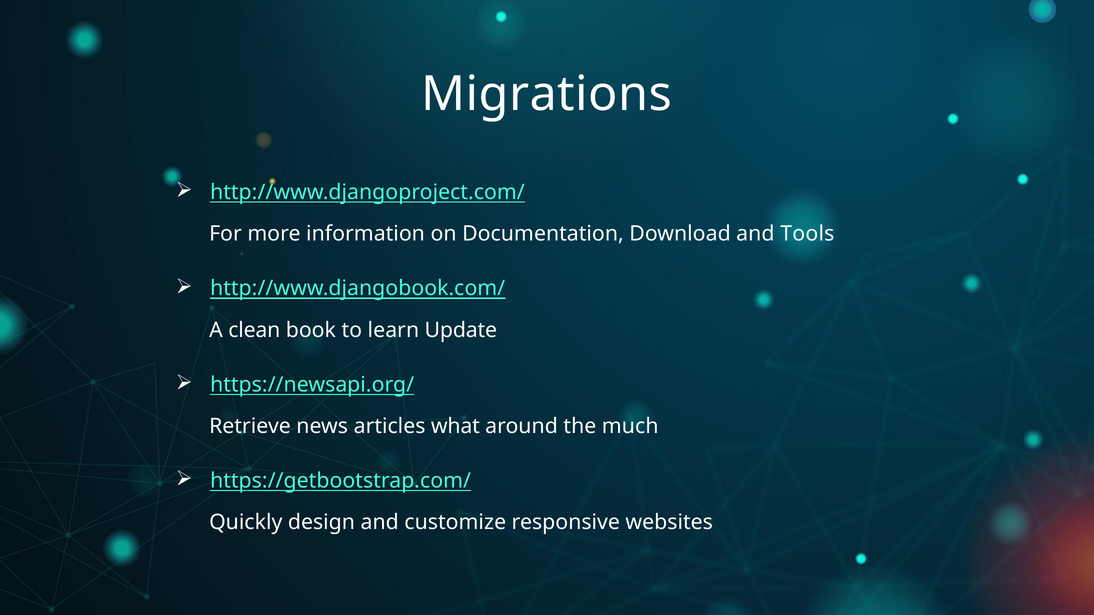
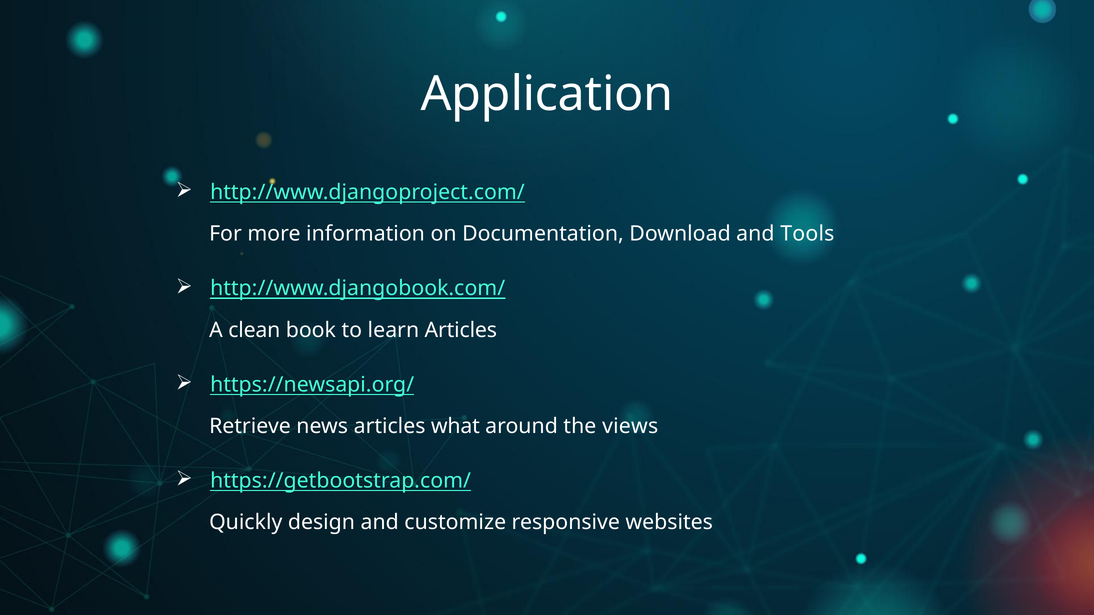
Migrations: Migrations -> Application (547, 94)
learn Update: Update -> Articles (461, 330)
much: much -> views (630, 426)
